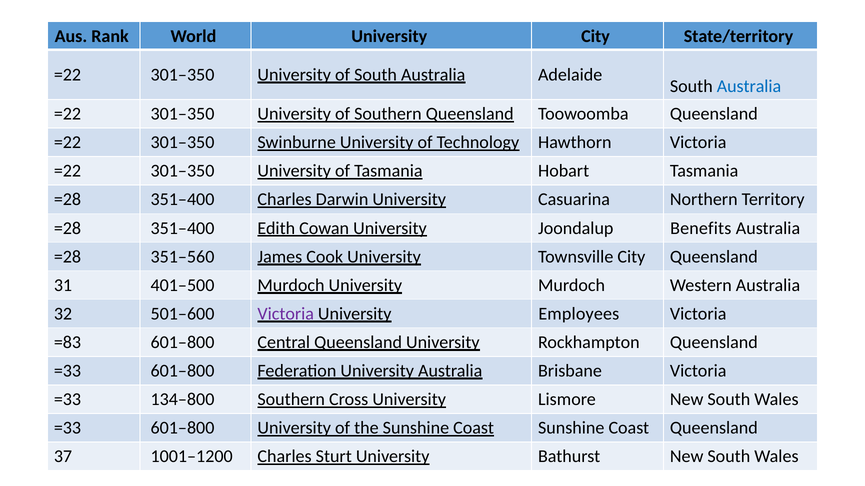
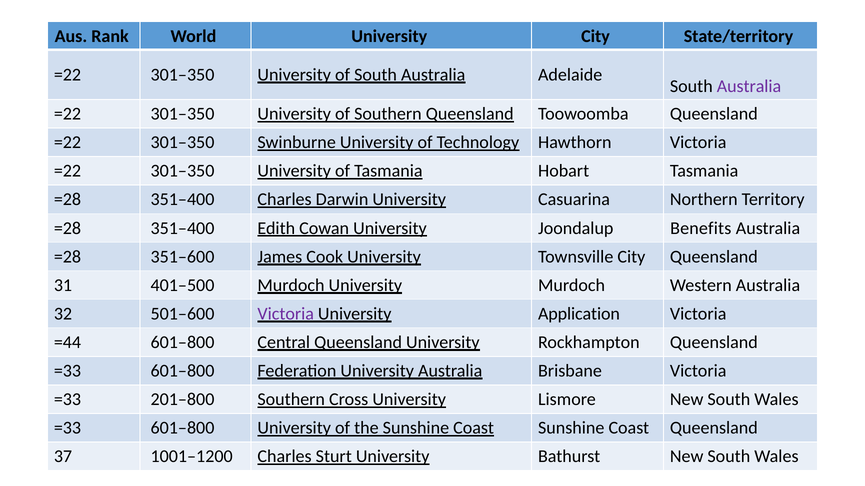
Australia colour: blue -> purple (749, 86)
351–560: 351–560 -> 351–600 (182, 257)
Employees: Employees -> Application (579, 314)
=83: =83 -> =44 (67, 343)
134–800: 134–800 -> 201–800 (182, 400)
